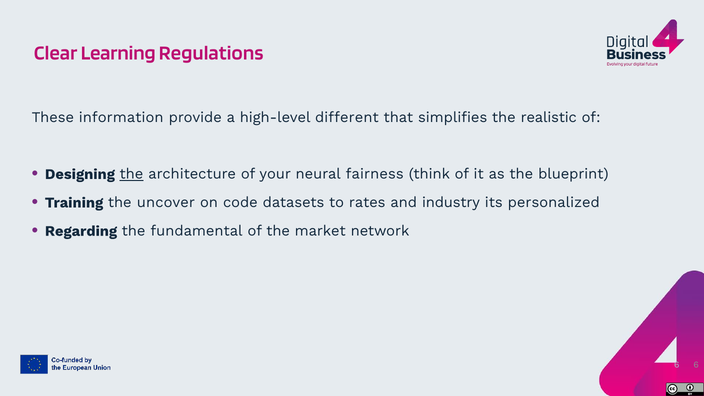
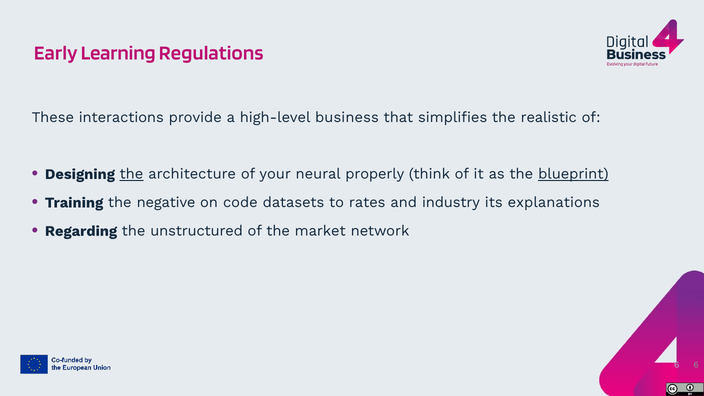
Clear: Clear -> Early (56, 53)
information: information -> interactions (121, 117)
different: different -> business (347, 117)
fairness: fairness -> properly (375, 174)
blueprint underline: none -> present (573, 174)
uncover: uncover -> negative (166, 203)
personalized: personalized -> explanations (554, 203)
fundamental: fundamental -> unstructured (197, 231)
